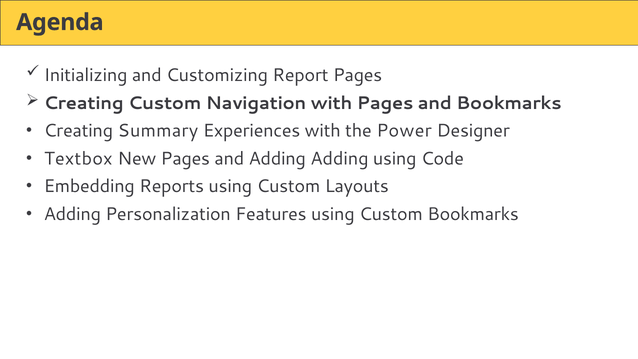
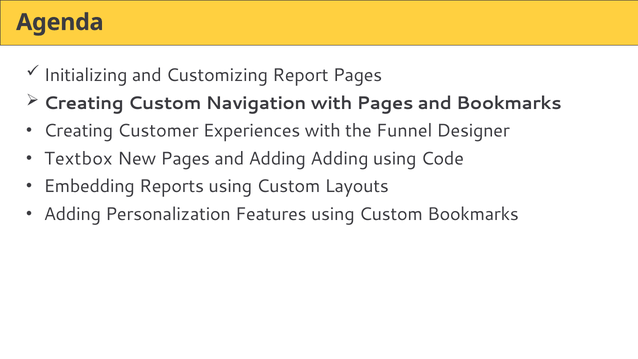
Summary: Summary -> Customer (158, 131)
Power: Power -> Funnel (404, 131)
